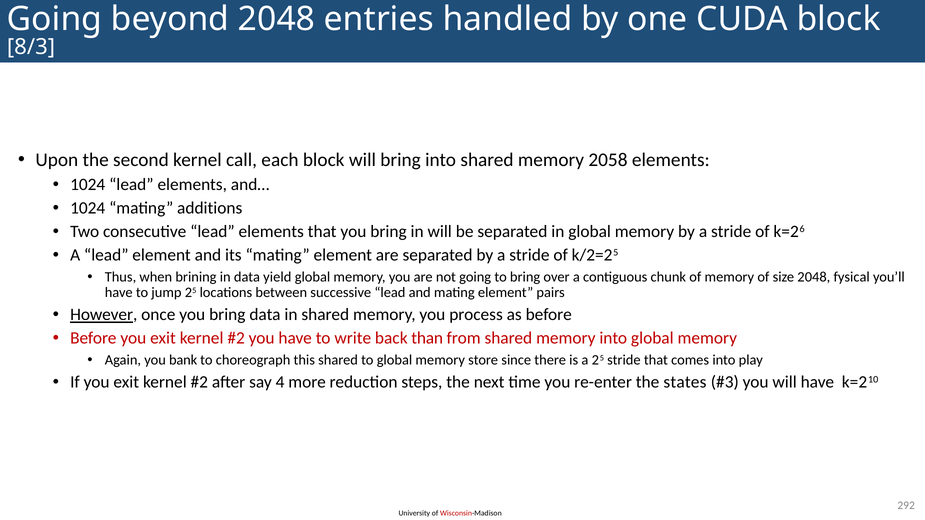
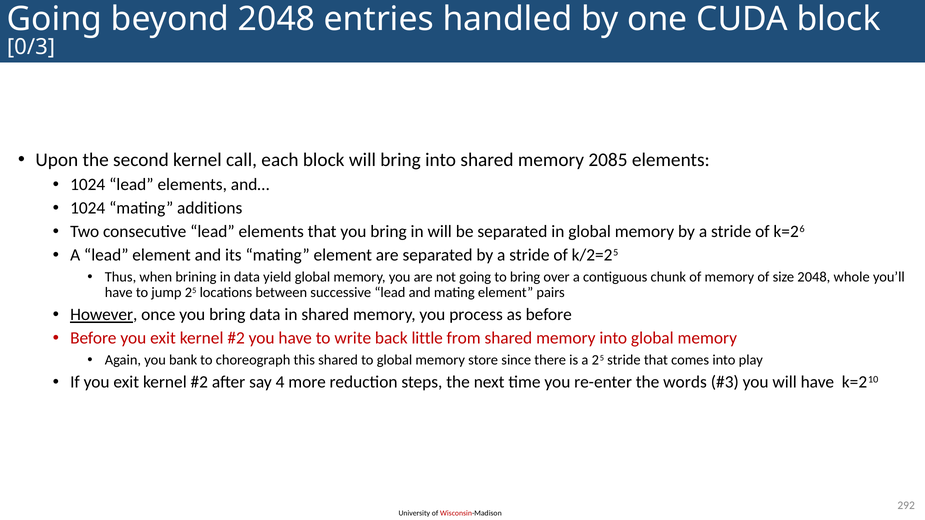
8/3: 8/3 -> 0/3 (31, 47)
2058: 2058 -> 2085 (608, 160)
fysical: fysical -> whole (852, 277)
than: than -> little (427, 338)
states: states -> words (685, 382)
